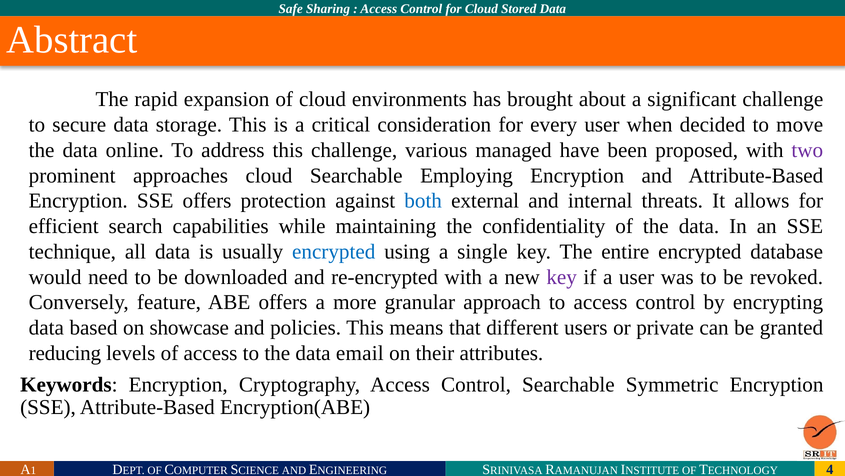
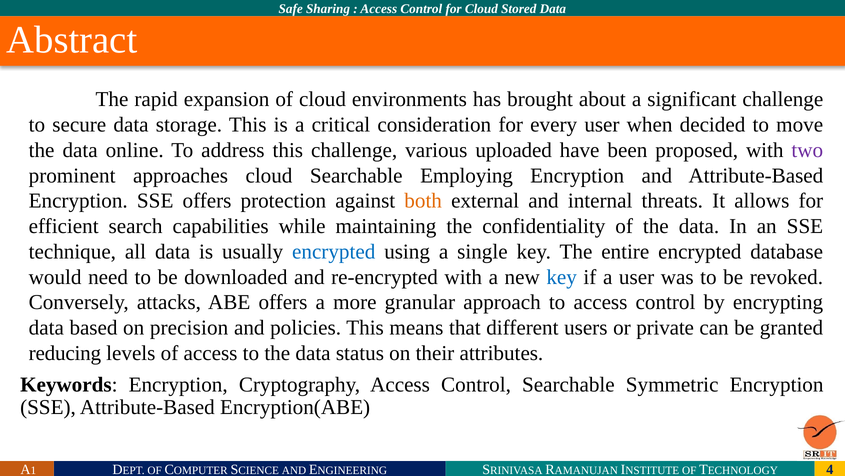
managed: managed -> uploaded (514, 150)
both colour: blue -> orange (423, 201)
key colour: purple -> blue (562, 277)
feature: feature -> attacks (169, 302)
showcase: showcase -> precision (189, 327)
email: email -> status (360, 353)
